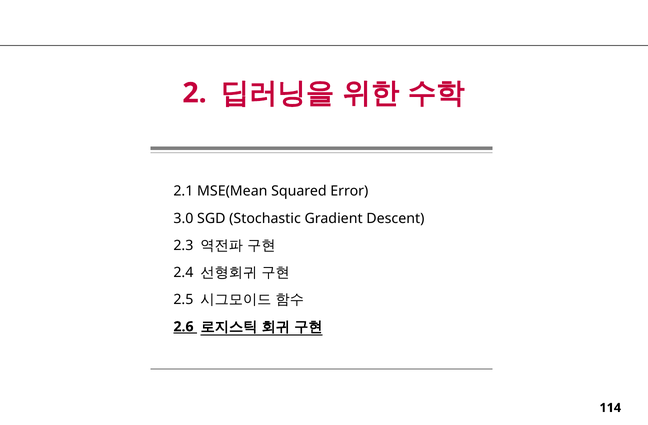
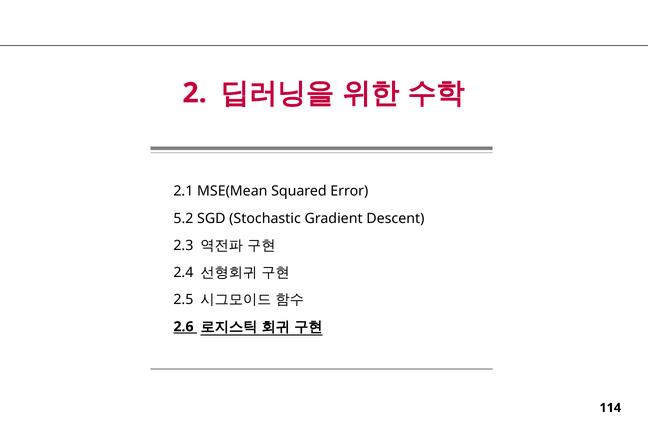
3.0: 3.0 -> 5.2 (183, 219)
